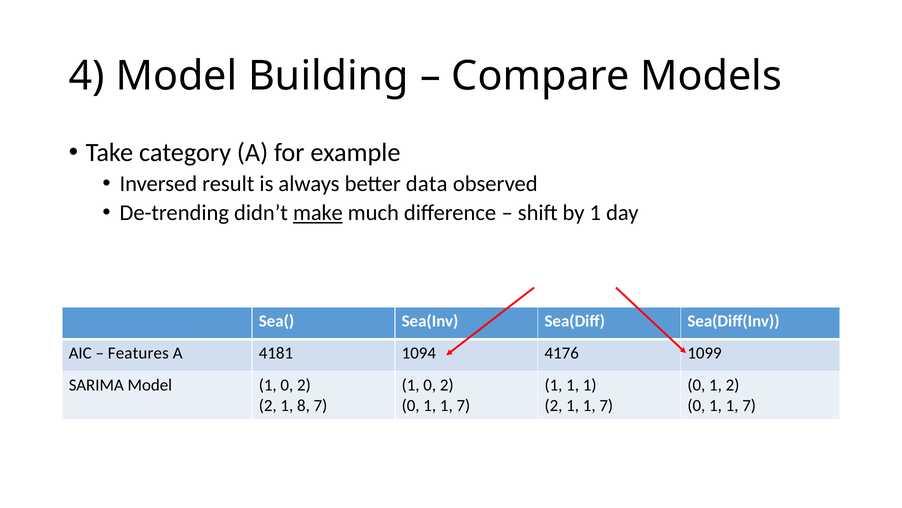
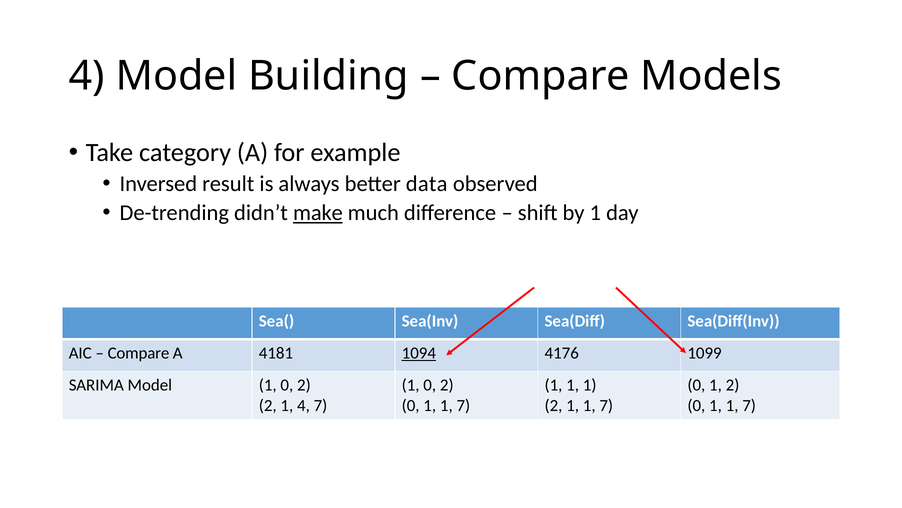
Features: Features -> Compare (138, 353)
1094 underline: none -> present (419, 353)
1 8: 8 -> 4 (304, 405)
